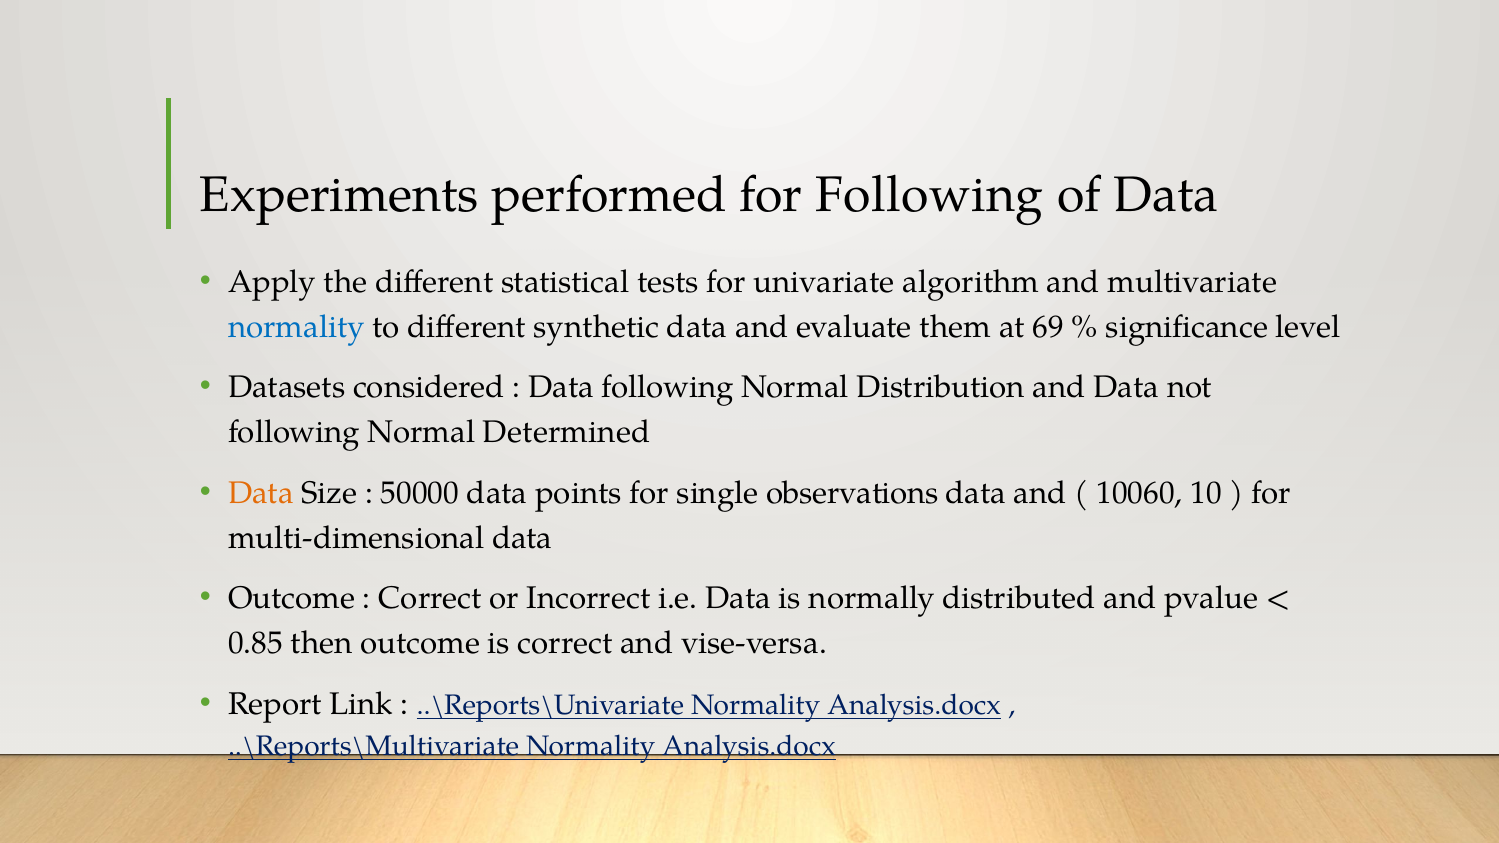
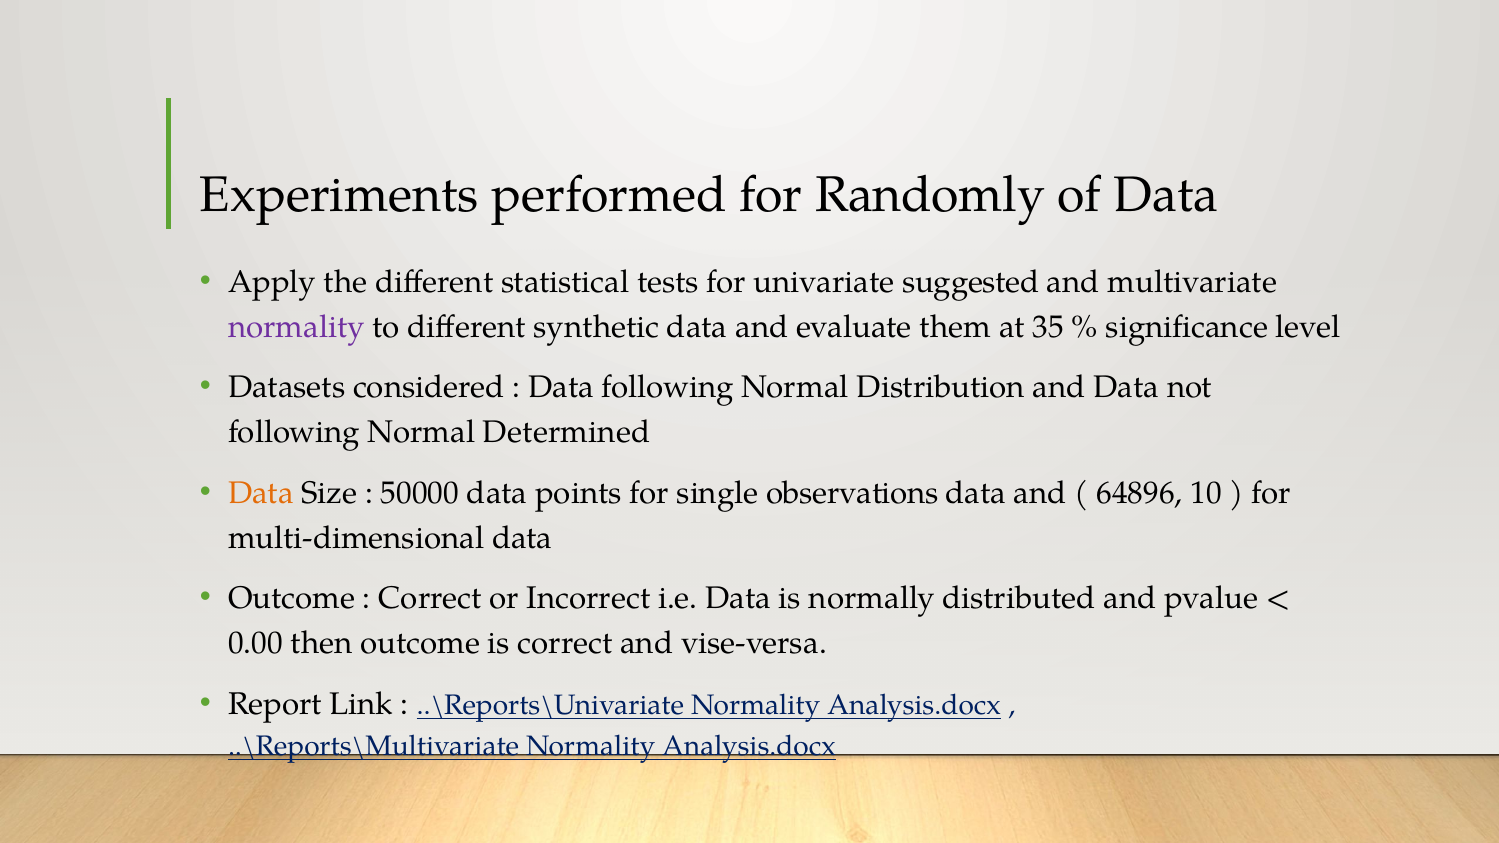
for Following: Following -> Randomly (930, 195)
algorithm: algorithm -> suggested (971, 282)
normality colour: blue -> purple (296, 327)
69: 69 -> 35 (1048, 327)
10060: 10060 -> 64896 (1140, 493)
0.85: 0.85 -> 0.00 (255, 644)
